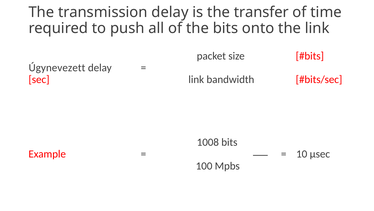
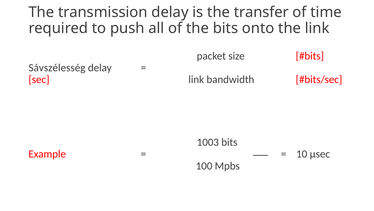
Úgynevezett: Úgynevezett -> Sávszélesség (57, 68)
1008: 1008 -> 1003 (208, 142)
